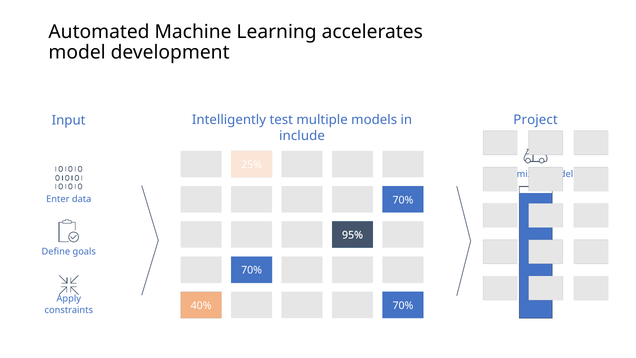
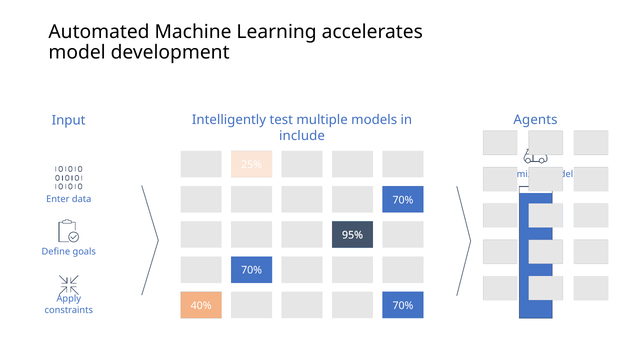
Project: Project -> Agents (536, 120)
